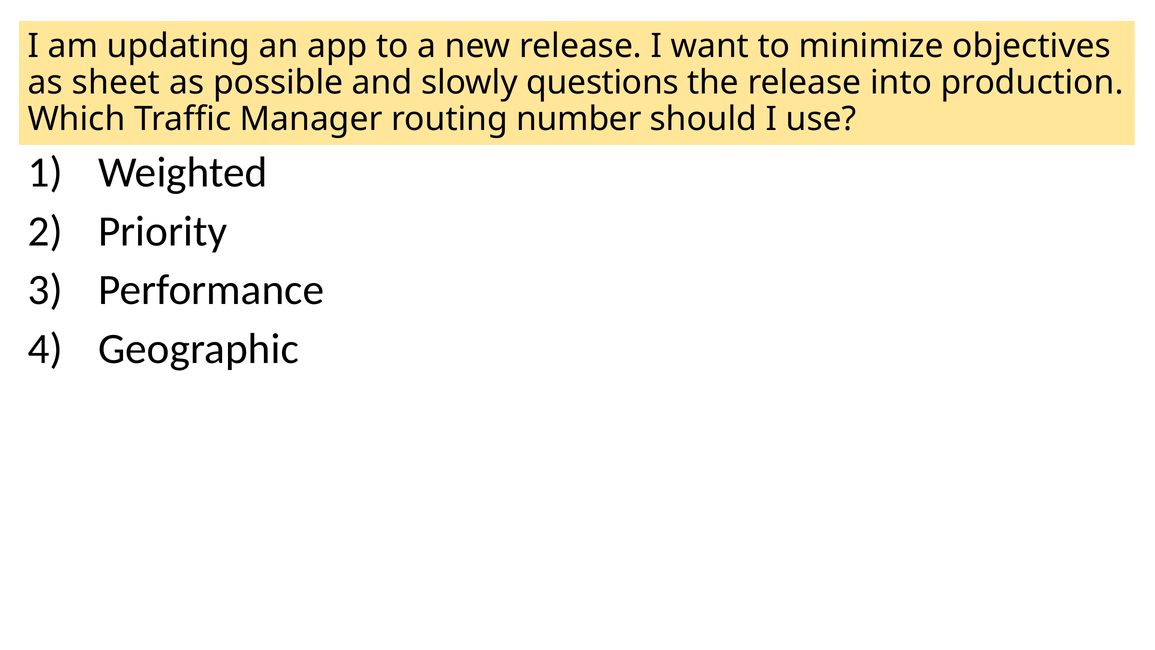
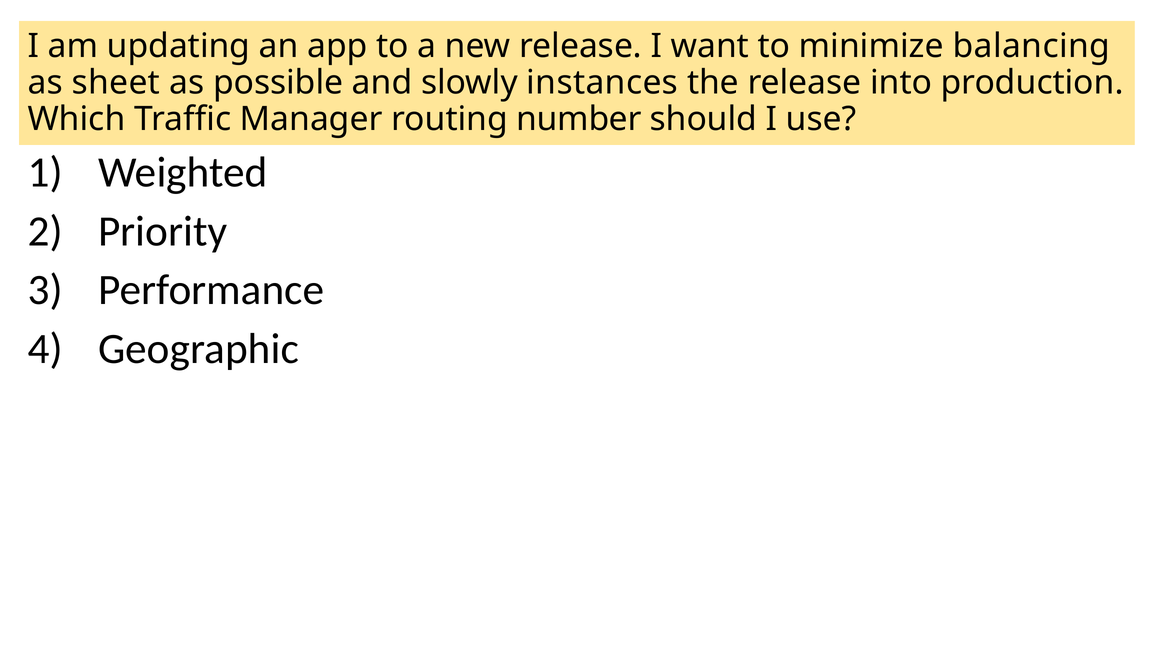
objectives: objectives -> balancing (1031, 46)
questions: questions -> instances (602, 83)
